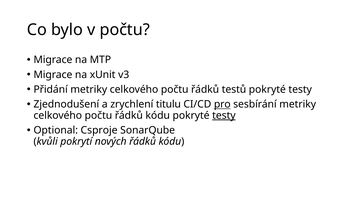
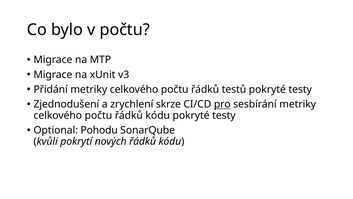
titulu: titulu -> skrze (168, 104)
testy underline: present -> none (224, 115)
Csproje: Csproje -> Pohodu (99, 130)
